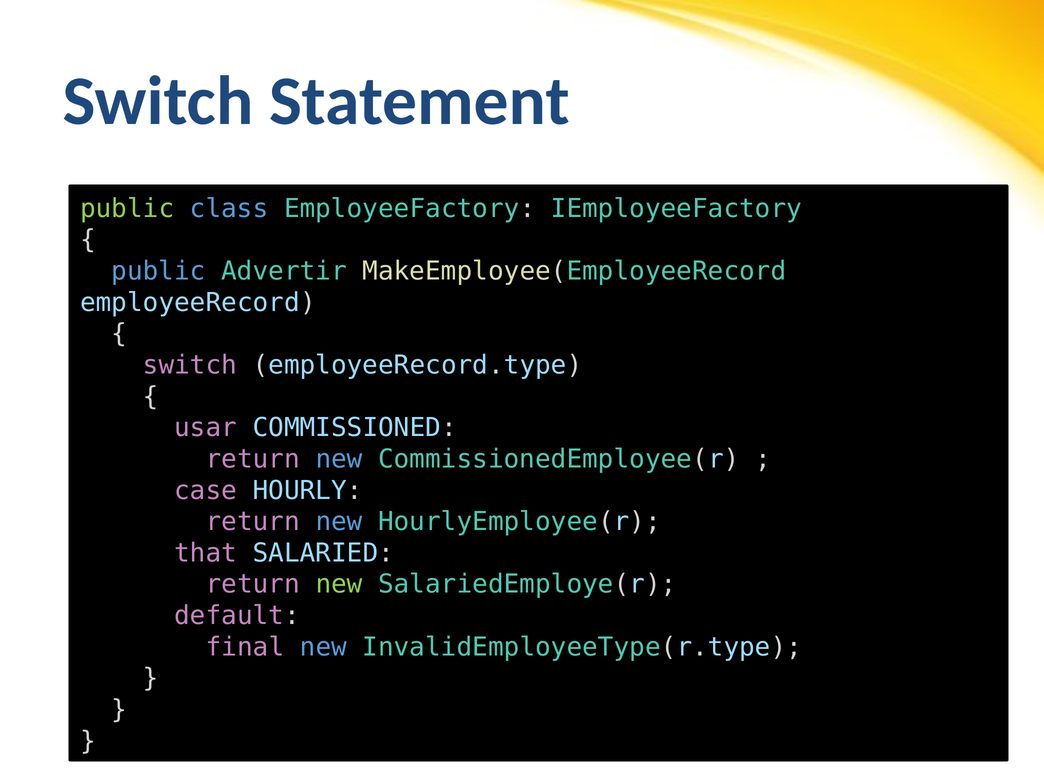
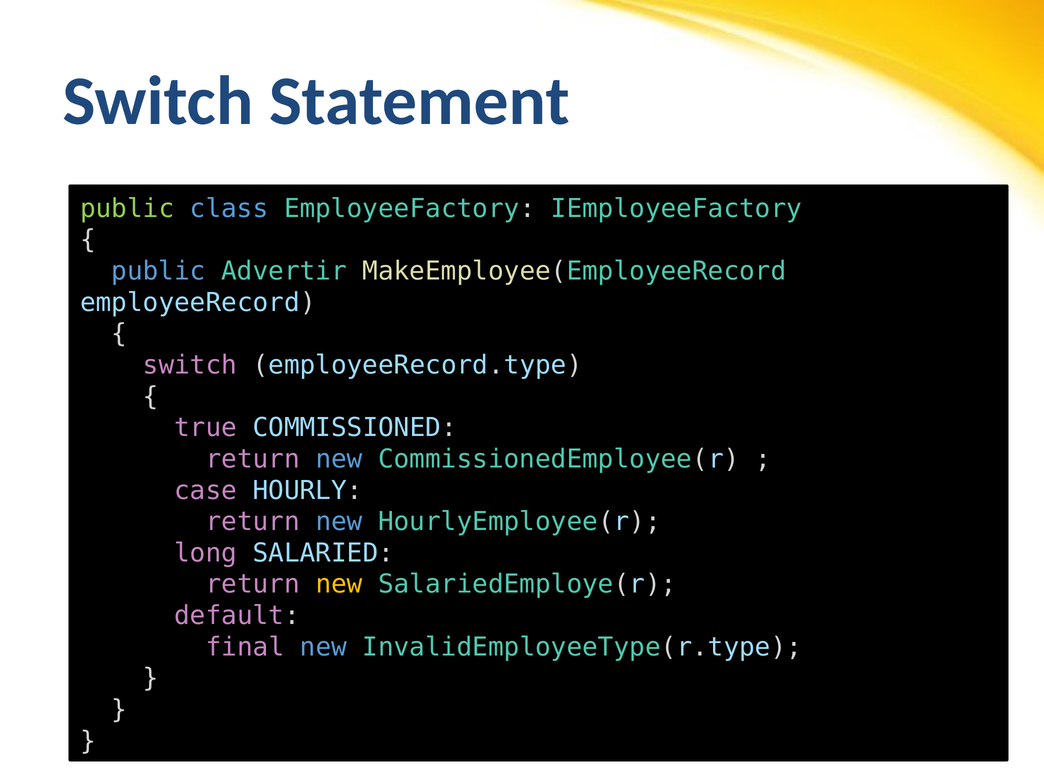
usar: usar -> true (206, 428)
that: that -> long (206, 553)
new colour: light green -> yellow (339, 584)
